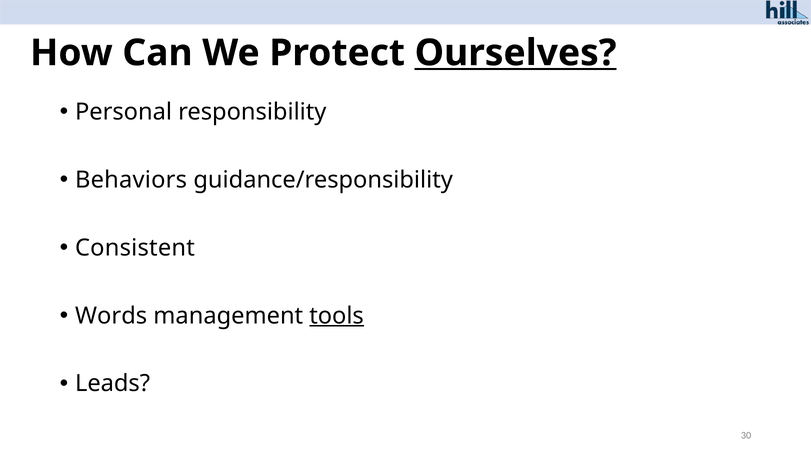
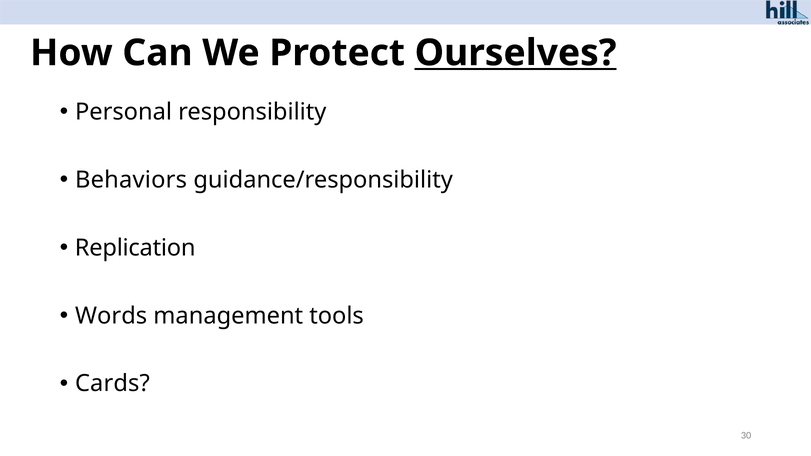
Consistent: Consistent -> Replication (135, 248)
tools underline: present -> none (337, 316)
Leads: Leads -> Cards (112, 384)
